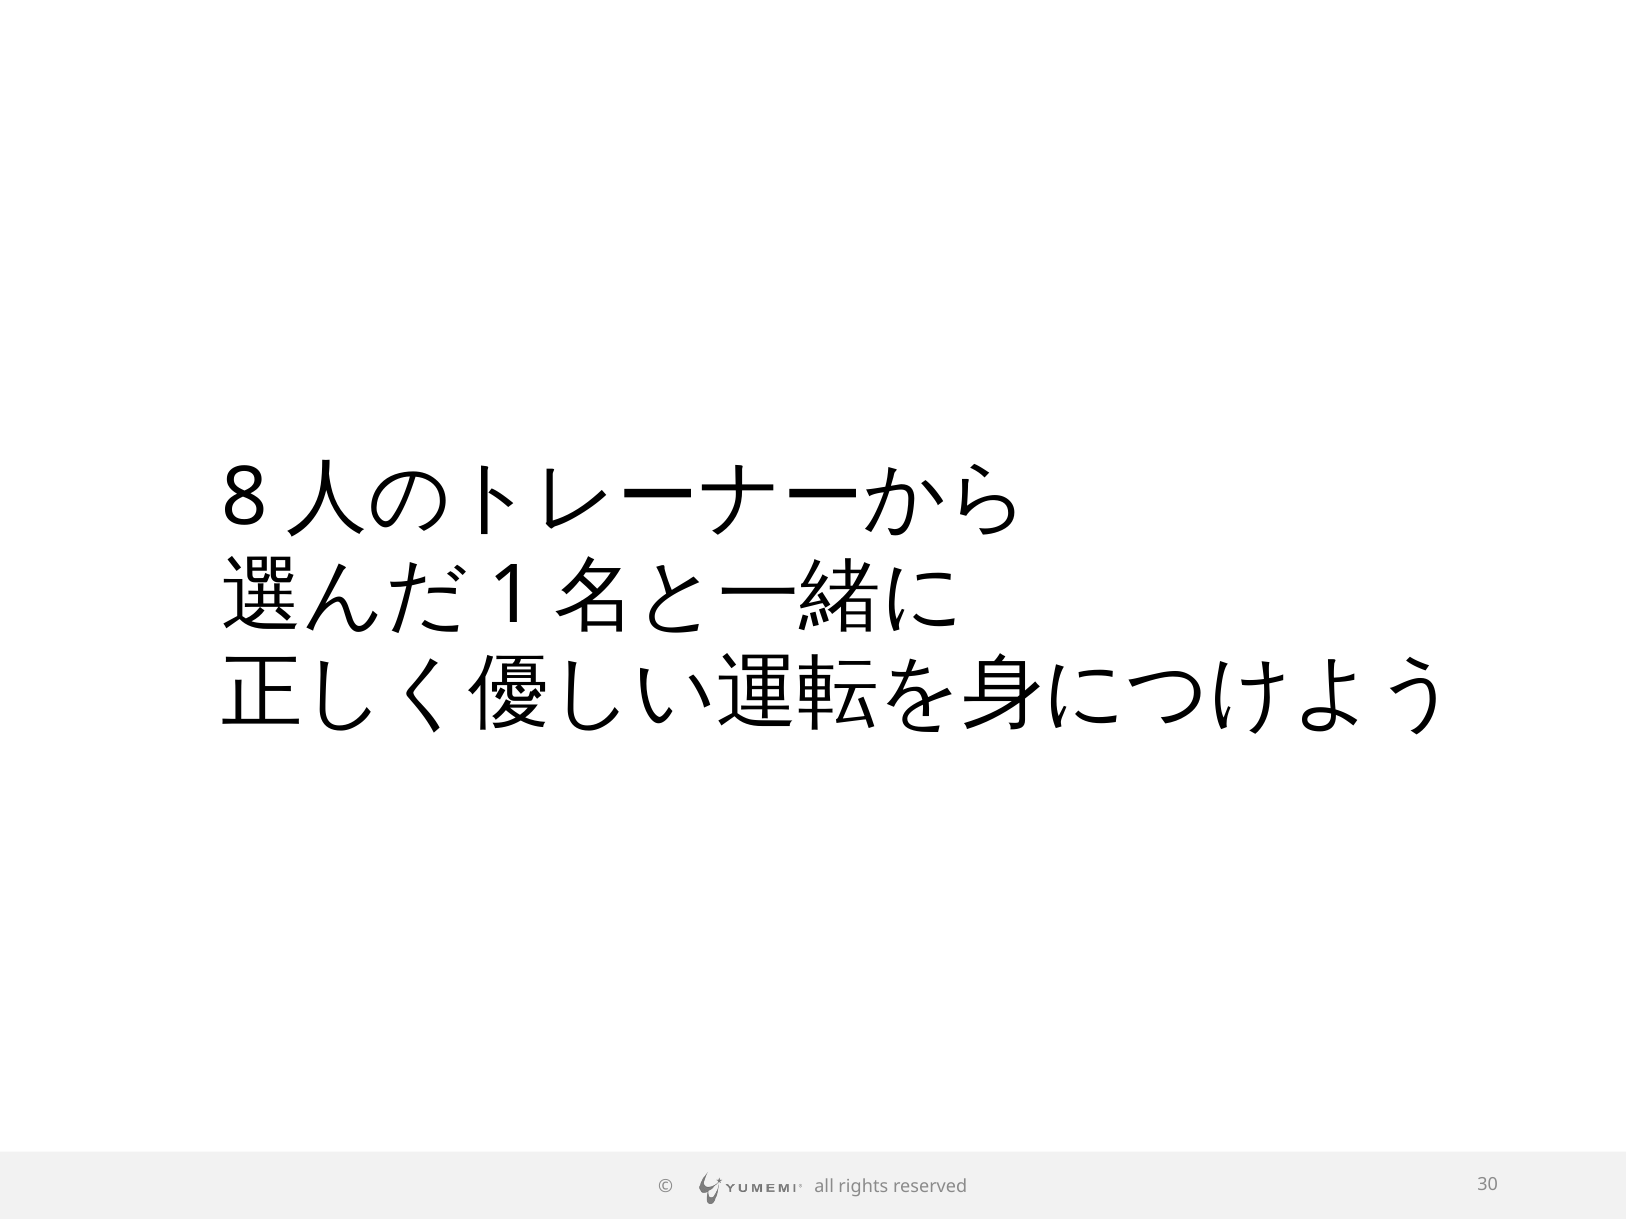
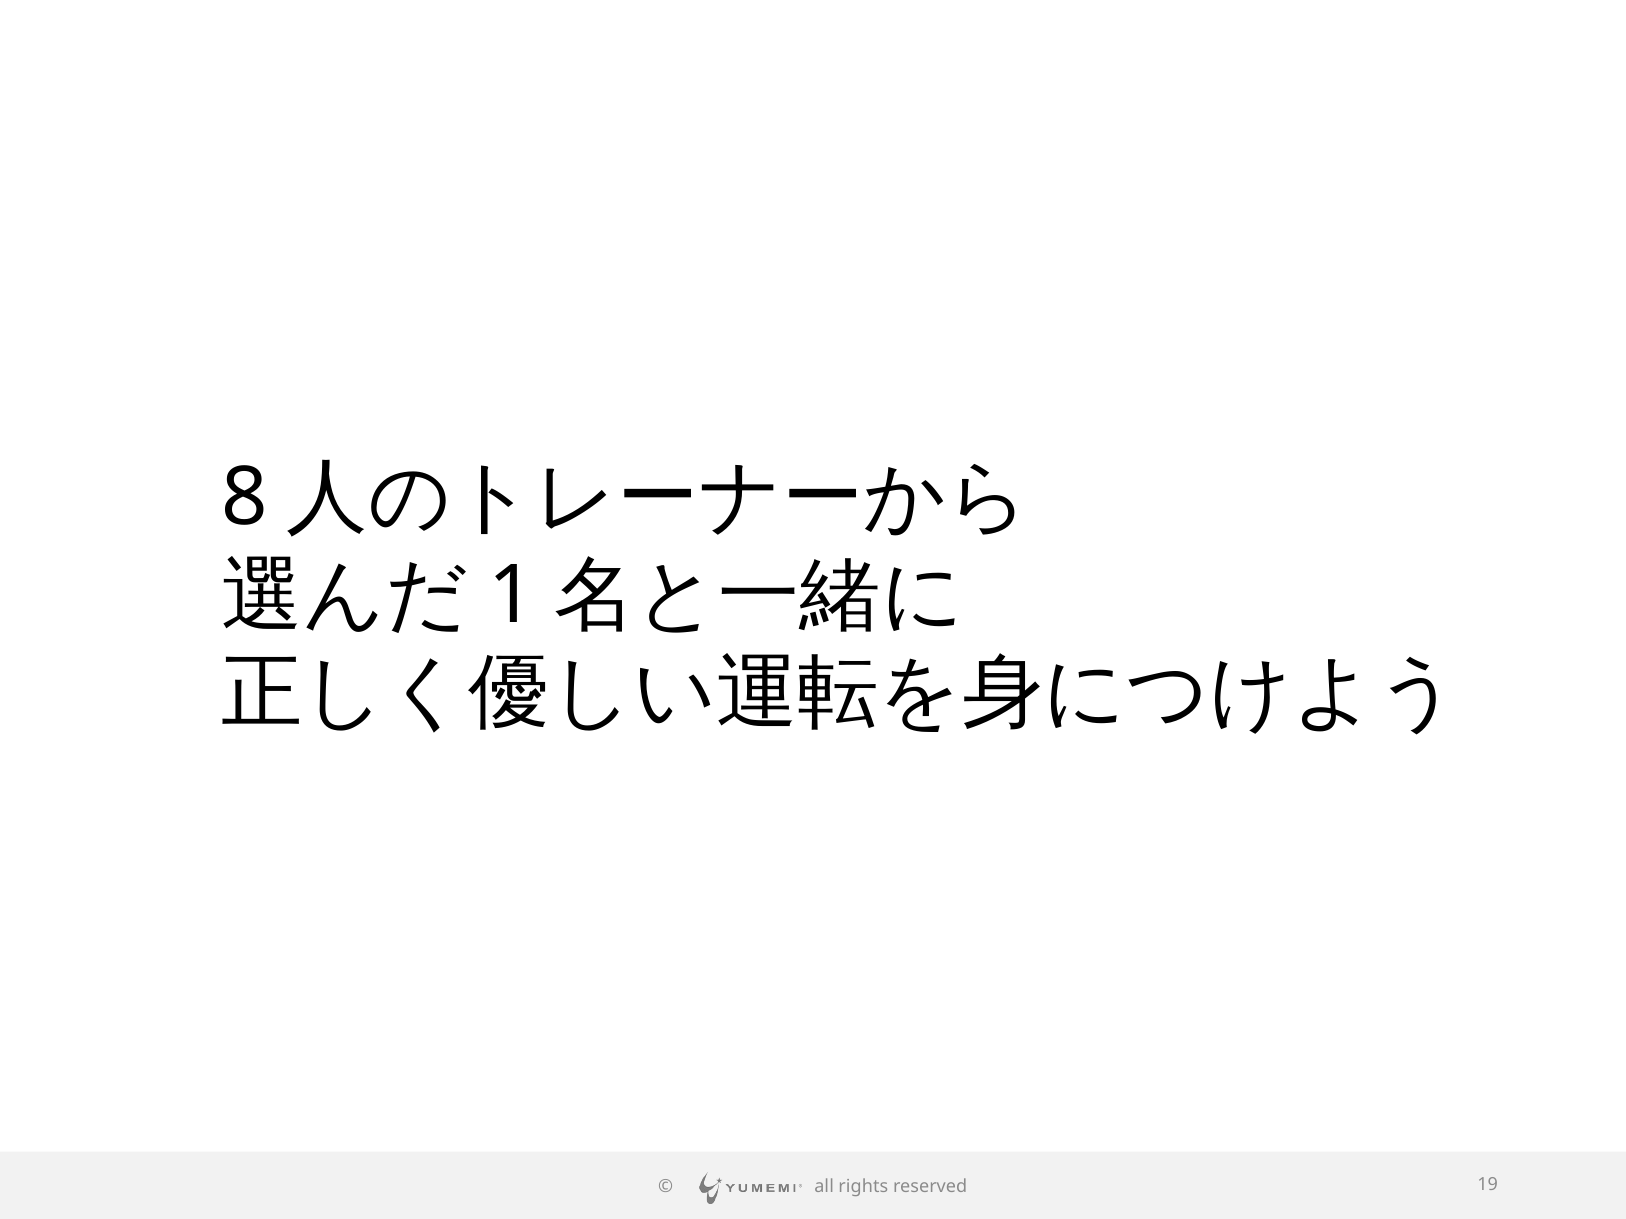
30: 30 -> 19 (1488, 1185)
